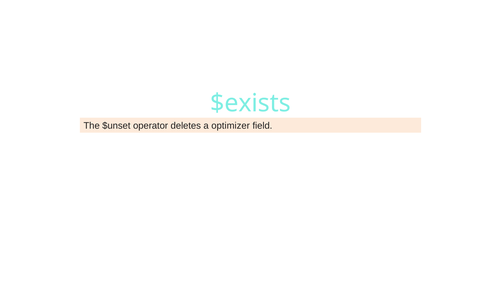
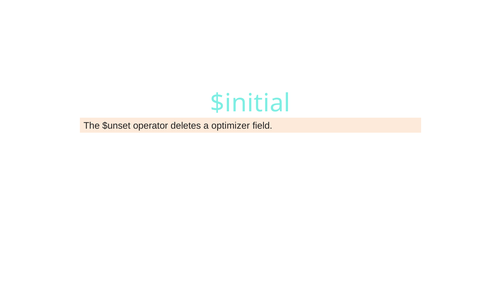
$exists: $exists -> $initial (250, 103)
